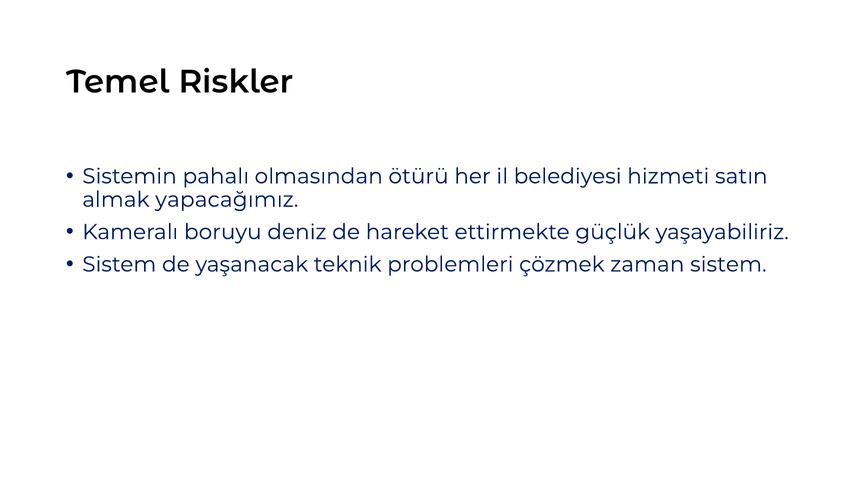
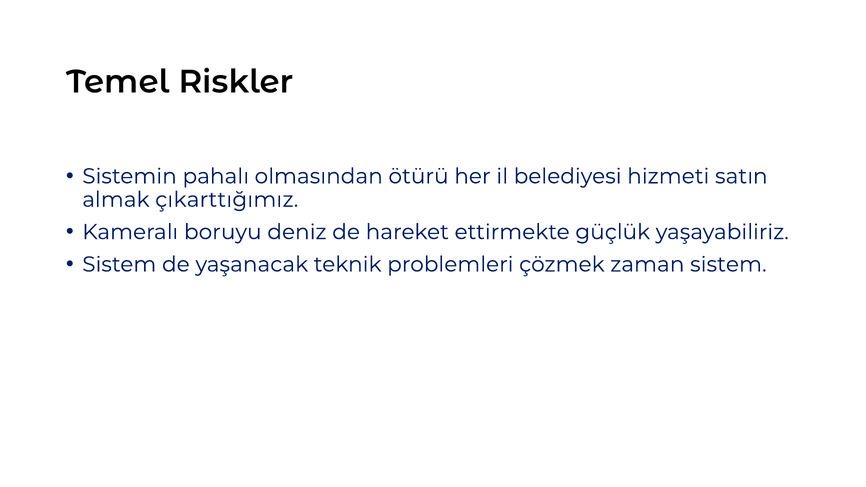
yapacağımız: yapacağımız -> çıkarttığımız (227, 200)
